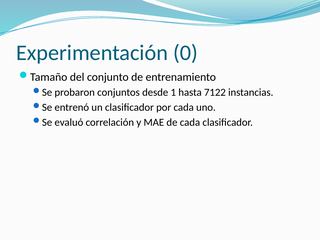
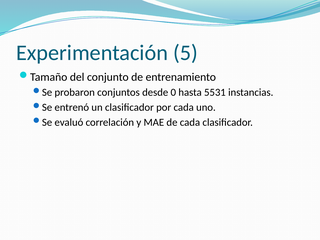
0: 0 -> 5 (185, 53)
1: 1 -> 0 (173, 92)
7122: 7122 -> 5531 (215, 92)
